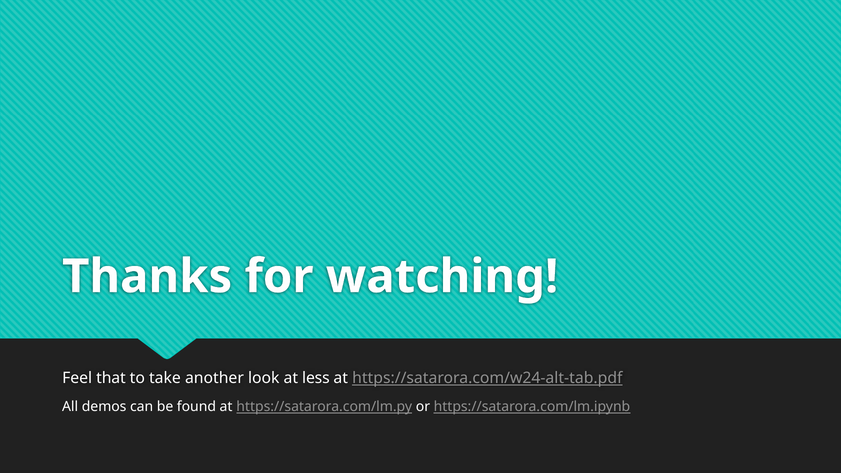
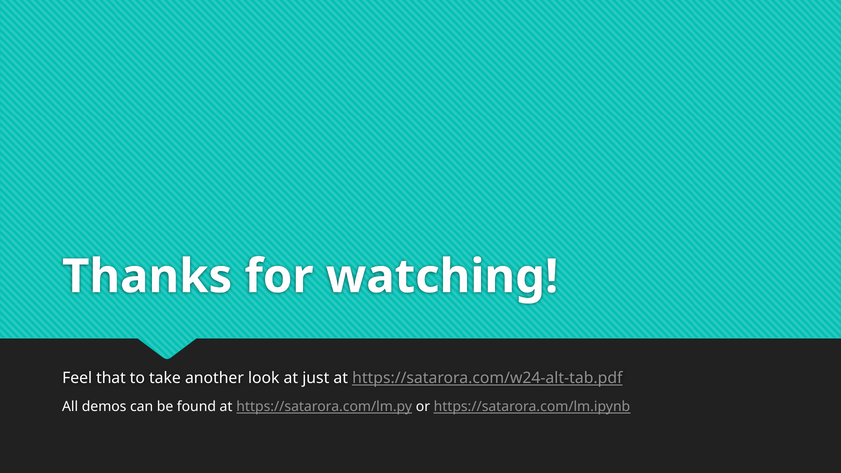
less: less -> just (316, 378)
